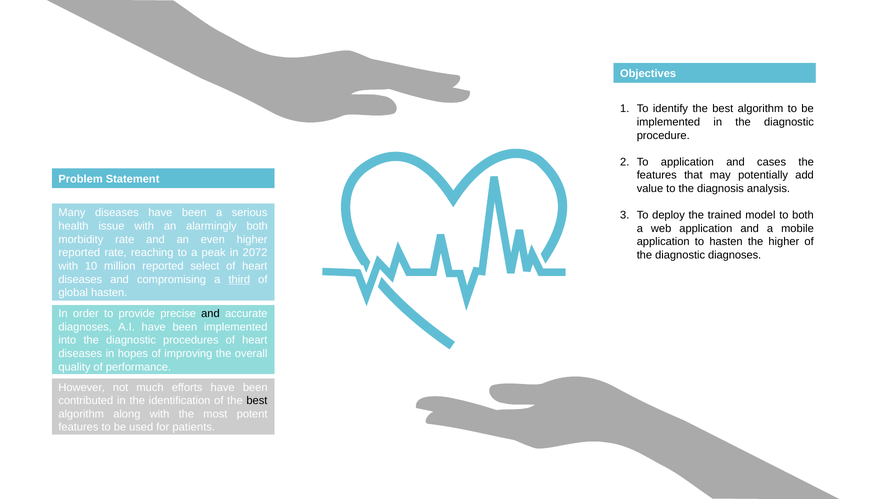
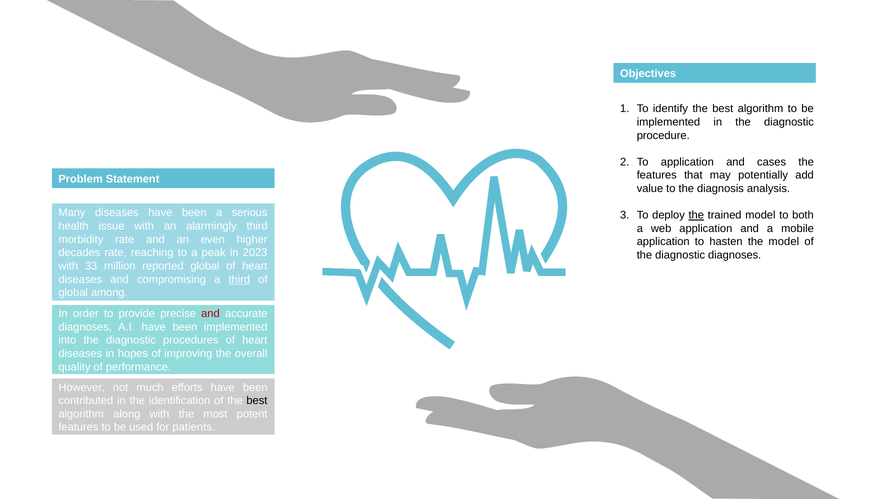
the underline: none -> present (696, 215)
alarmingly both: both -> third (257, 226)
the higher: higher -> model (784, 242)
reported: reported -> decades (79, 253)
2072: 2072 -> 2023 (255, 253)
10: 10 -> 33 (91, 266)
reported select: select -> global (205, 266)
global hasten: hasten -> among (109, 293)
and colour: black -> red (210, 314)
